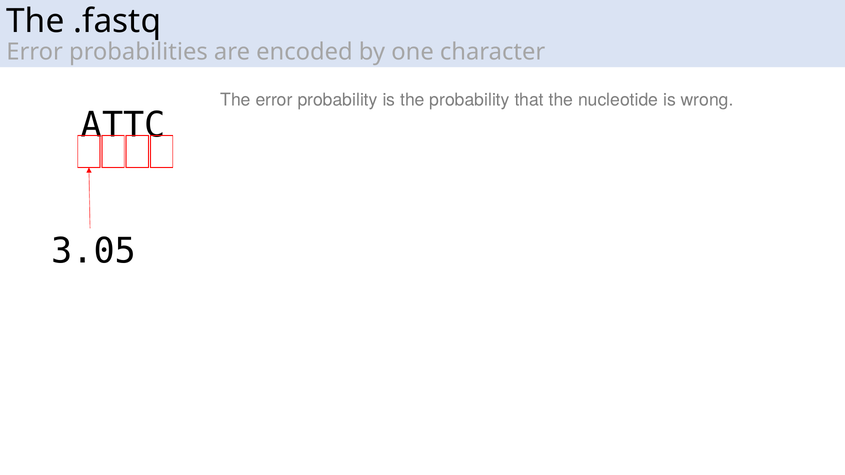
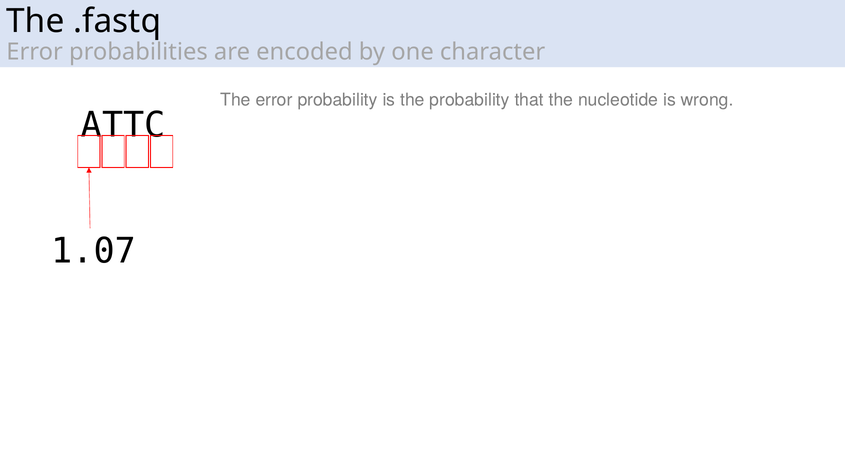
3.05: 3.05 -> 1.07 (94, 251)
